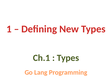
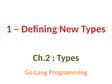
Ch.1: Ch.1 -> Ch.2 (42, 58)
